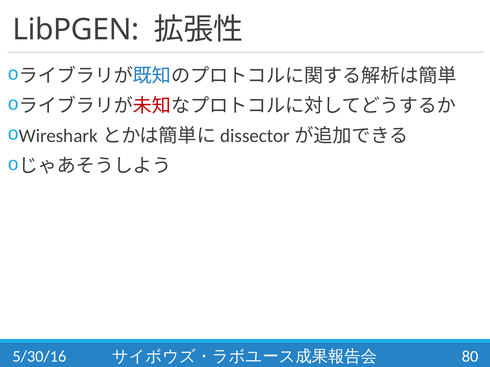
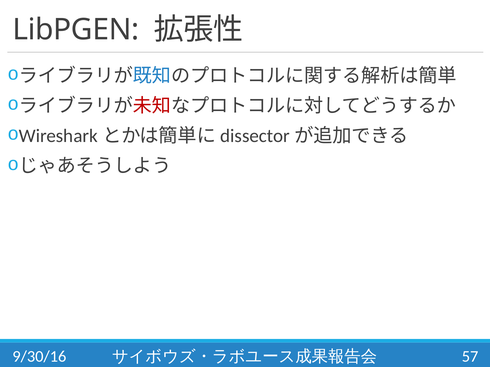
5/30/16: 5/30/16 -> 9/30/16 (39, 357)
80: 80 -> 57 (470, 357)
